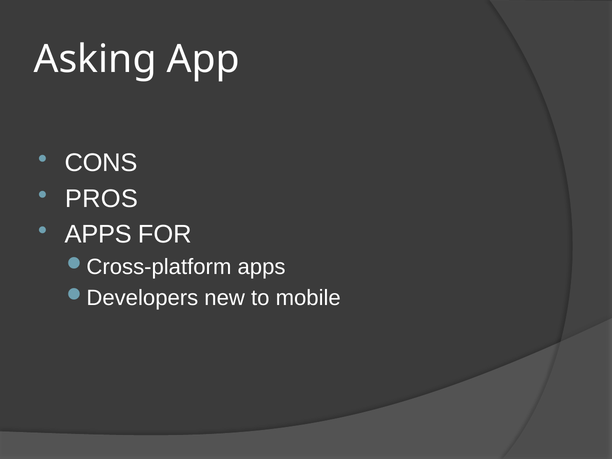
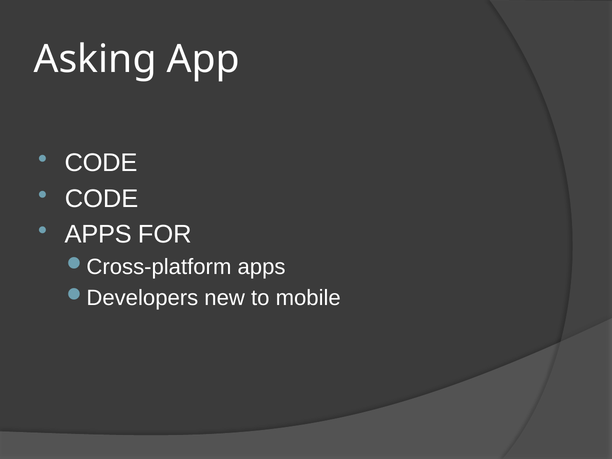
CONS: CONS -> CODE (101, 163)
PROS: PROS -> CODE (102, 199)
